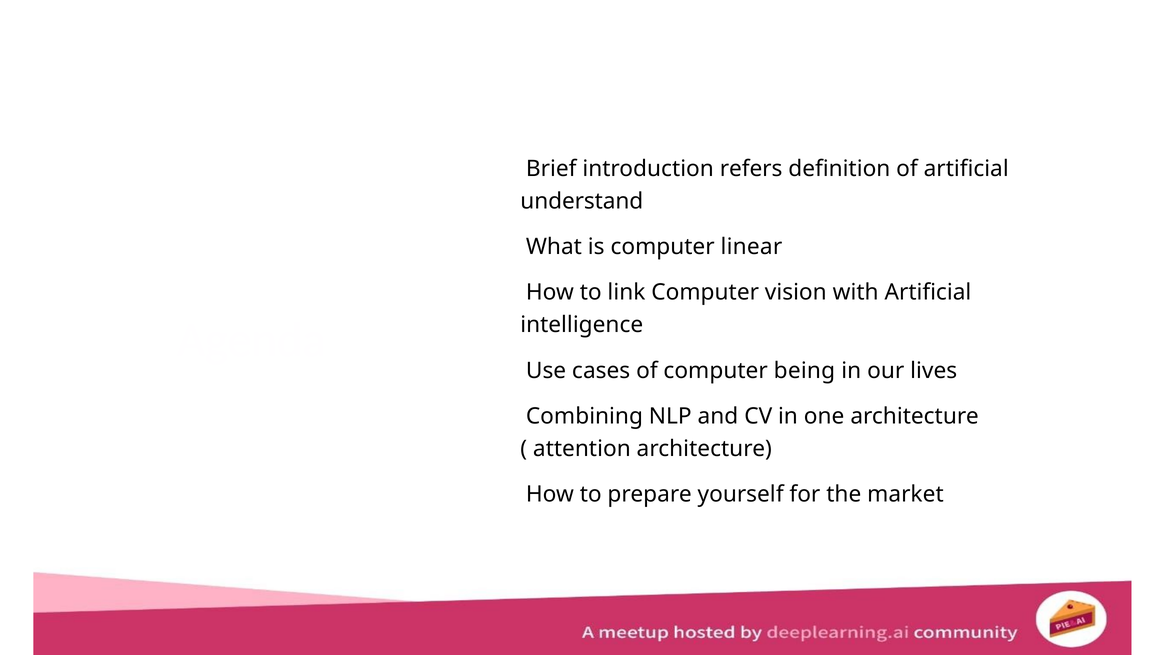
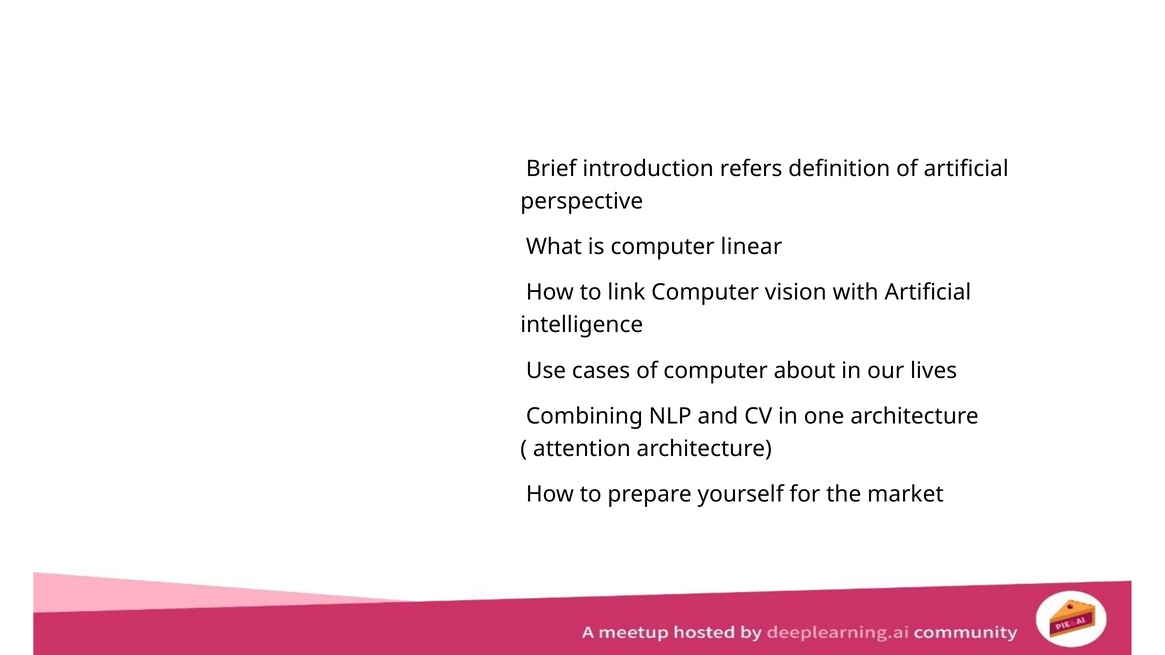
understand: understand -> perspective (582, 201)
being: being -> about (805, 371)
